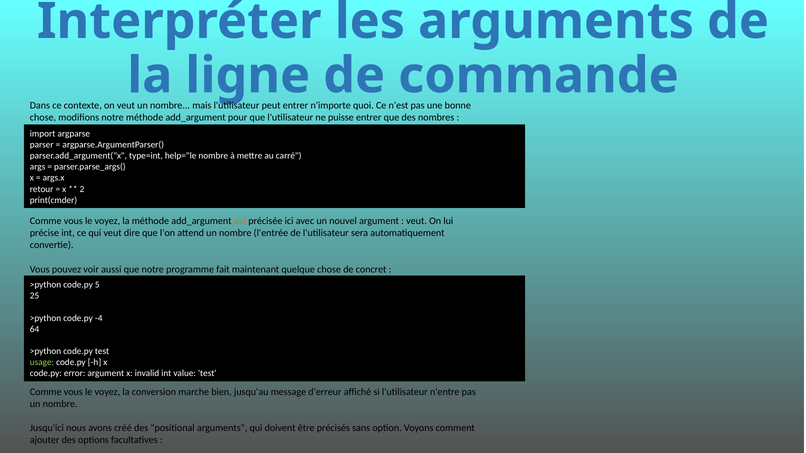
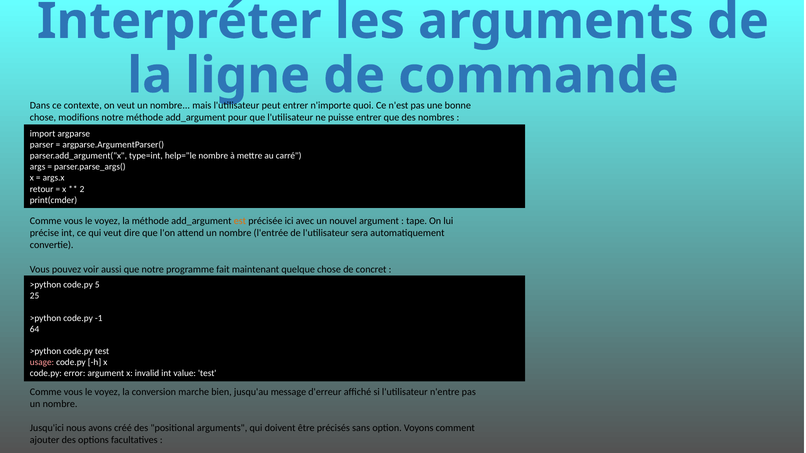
veut: veut -> tape (417, 221)
-4: -4 -> -1 (99, 318)
usage colour: light green -> pink (42, 363)
